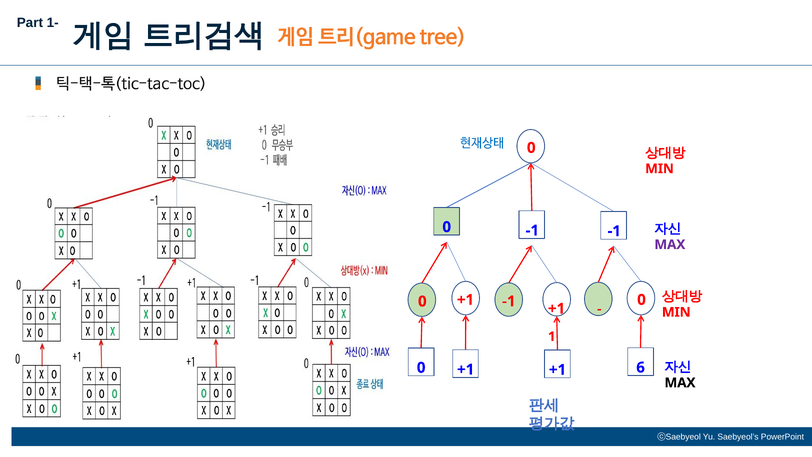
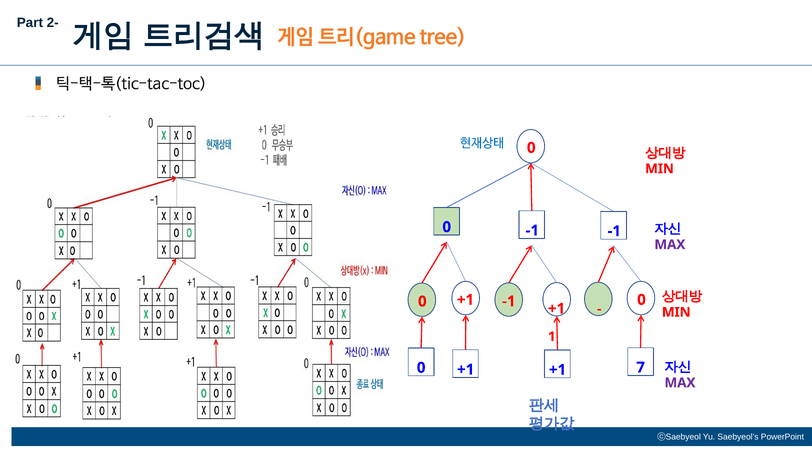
1-: 1- -> 2- (53, 23)
6: 6 -> 7 (641, 367)
MAX colour: black -> purple (680, 383)
